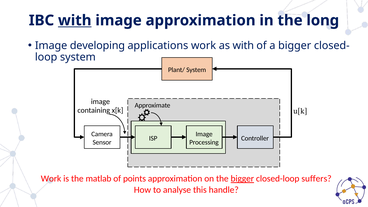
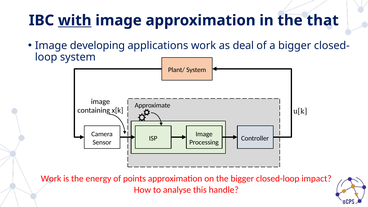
long: long -> that (323, 20)
as with: with -> deal (243, 46)
matlab: matlab -> energy (98, 179)
bigger underline: present -> none (242, 179)
suffers: suffers -> impact (317, 179)
